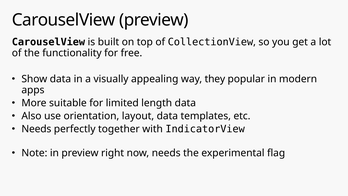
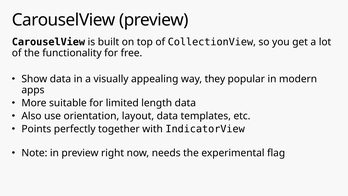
Needs: Needs -> Points (36, 129)
